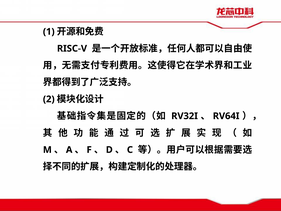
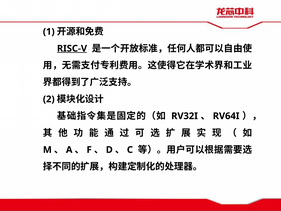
RISC-V underline: none -> present (72, 48)
